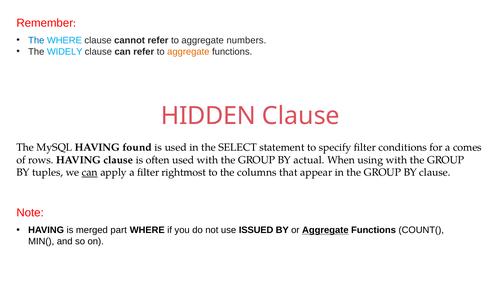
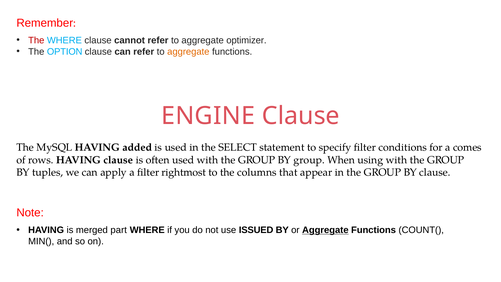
The colour: blue -> red (36, 40)
numbers: numbers -> optimizer (246, 40)
WIDELY: WIDELY -> OPTION (65, 52)
HIDDEN: HIDDEN -> ENGINE (208, 116)
found: found -> added (137, 147)
BY actual: actual -> group (309, 160)
can underline: present -> none (90, 172)
